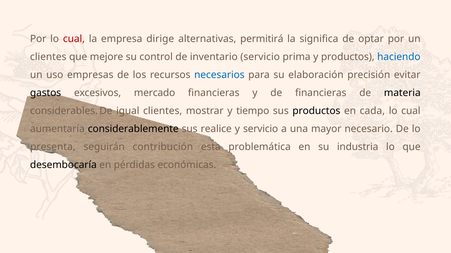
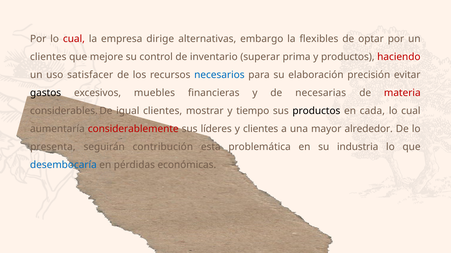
permitirá: permitirá -> embargo (262, 39)
significa: significa -> flexibles (319, 39)
inventario servicio: servicio -> superar (260, 57)
haciendo colour: blue -> red (399, 57)
empresas: empresas -> satisfacer (90, 75)
mercado: mercado -> muebles (154, 93)
de financieras: financieras -> necesarias (321, 93)
materia colour: black -> red (402, 93)
considerablemente colour: black -> red (133, 129)
realice: realice -> líderes (216, 129)
y servicio: servicio -> clientes (261, 129)
necesario: necesario -> alrededor (369, 129)
desembocaría colour: black -> blue (63, 165)
